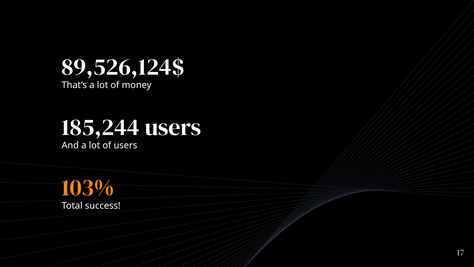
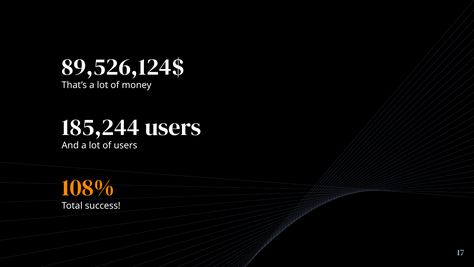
103%: 103% -> 108% (88, 187)
